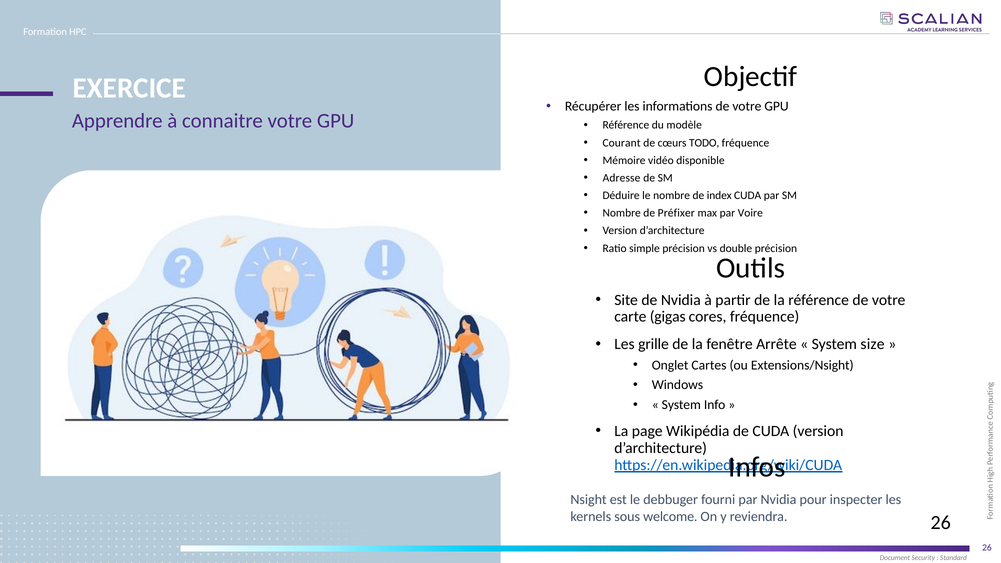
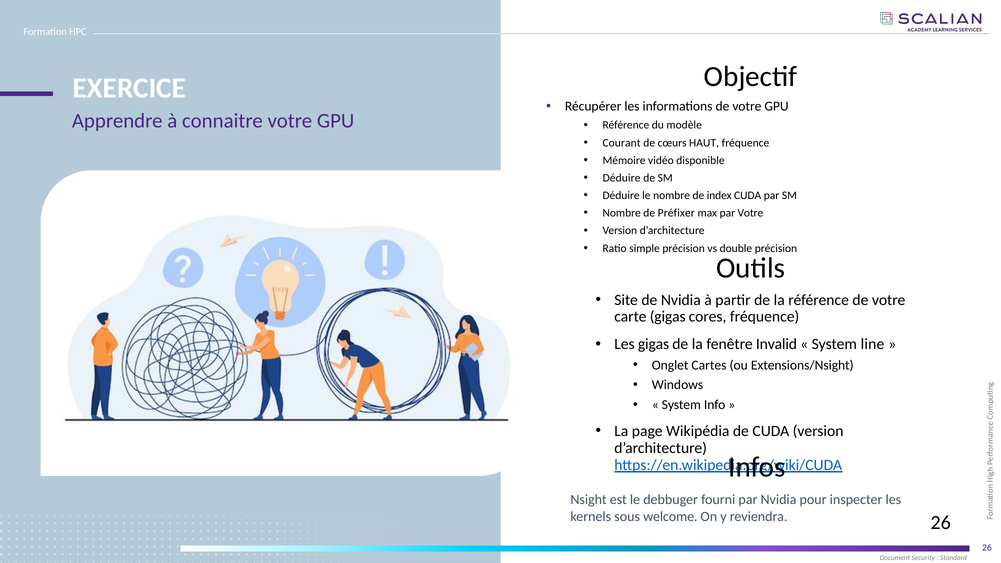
TODO: TODO -> HAUT (704, 143)
Adresse: Adresse -> Déduire (622, 178)
par Voire: Voire -> Votre (750, 213)
Les grille: grille -> gigas (654, 344)
Arrête: Arrête -> Invalid (776, 344)
size: size -> line (873, 344)
